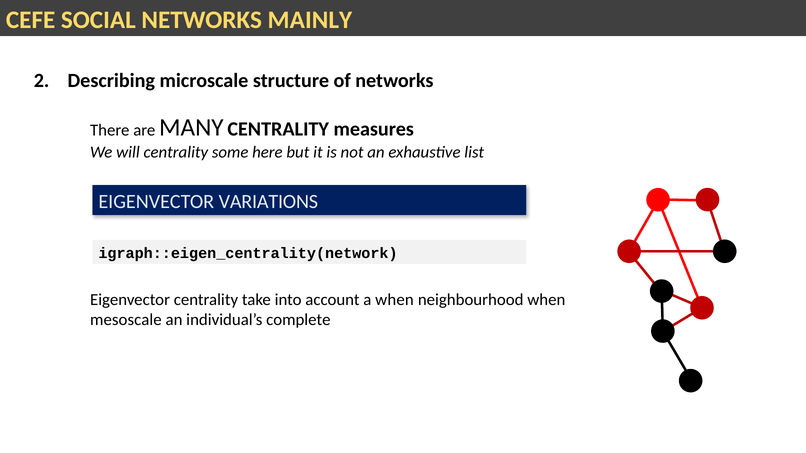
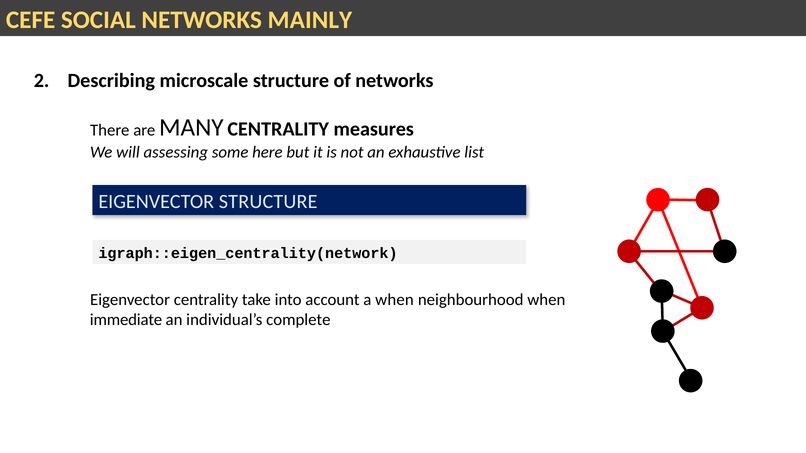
will centrality: centrality -> assessing (176, 152)
EIGENVECTOR VARIATIONS: VARIATIONS -> STRUCTURE (268, 202)
mesoscale: mesoscale -> immediate (126, 320)
